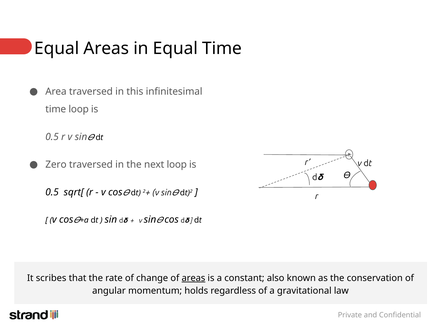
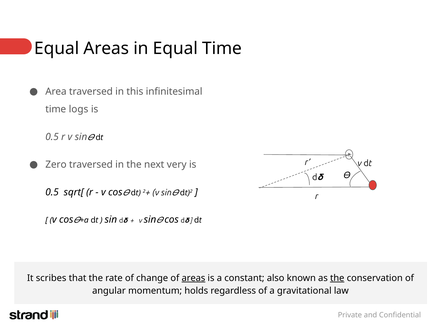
time loop: loop -> logs (79, 109)
next loop: loop -> very (177, 164)
the underline: none -> present (337, 277)
